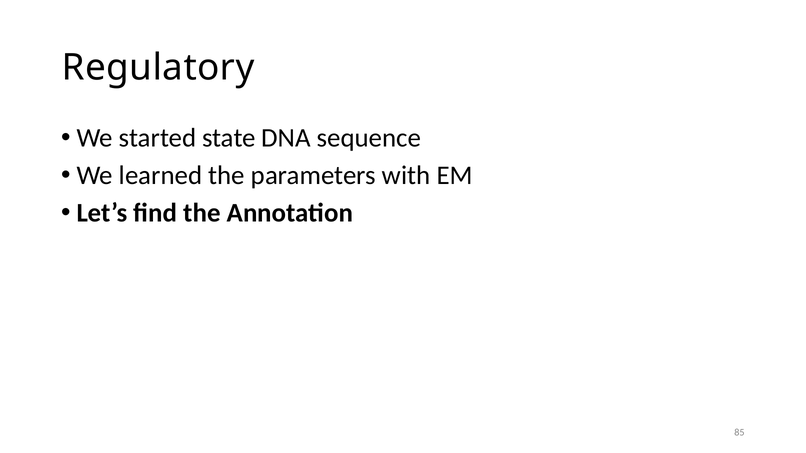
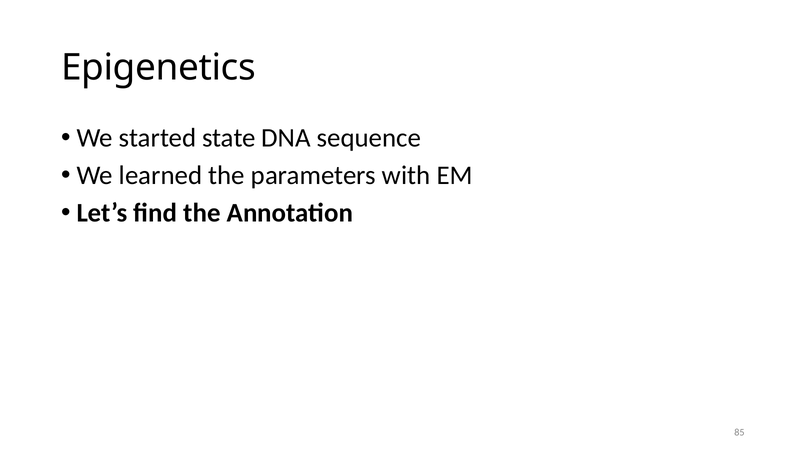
Regulatory: Regulatory -> Epigenetics (158, 68)
